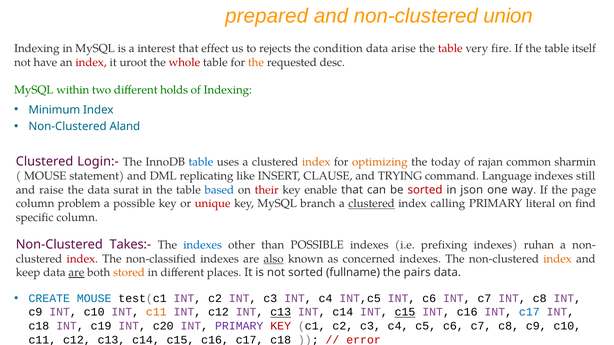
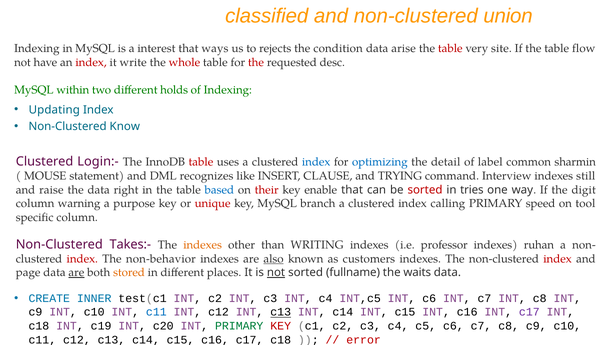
prepared: prepared -> classified (267, 16)
effect: effect -> ways (215, 48)
fire: fire -> site (501, 48)
itself: itself -> flow (584, 48)
uroot: uroot -> write (133, 62)
the colour: orange -> red (256, 62)
Minimum: Minimum -> Updating (54, 110)
Aland: Aland -> Know (125, 127)
table colour: blue -> red (201, 162)
index colour: orange -> blue (316, 162)
optimizing colour: orange -> blue (380, 162)
today: today -> detail (446, 162)
rajan: rajan -> label (490, 162)
replicating: replicating -> recognizes (207, 176)
Language: Language -> Interview (507, 176)
surat: surat -> right (126, 190)
json: json -> tries (472, 190)
page: page -> digit (584, 190)
problem: problem -> warning (79, 204)
a possible: possible -> purpose (134, 204)
clustered underline: present -> none (372, 204)
literal: literal -> speed (541, 204)
find: find -> tool (585, 204)
indexes colour: blue -> orange (203, 245)
than POSSIBLE: POSSIBLE -> WRITING (317, 245)
prefixing: prefixing -> professor (444, 245)
non-classified: non-classified -> non-behavior (161, 259)
concerned: concerned -> customers (369, 259)
index colour: orange -> red (558, 259)
keep: keep -> page (28, 273)
not underline: none -> present (276, 273)
pairs: pairs -> waits (417, 273)
CREATE MOUSE: MOUSE -> INNER (94, 299)
c11 colour: orange -> blue (156, 313)
c15 underline: present -> none (405, 313)
c17 colour: blue -> purple (529, 313)
PRIMARY colour: purple -> green (239, 326)
